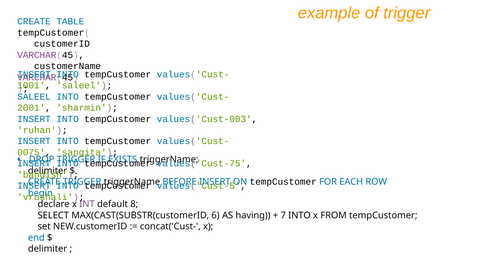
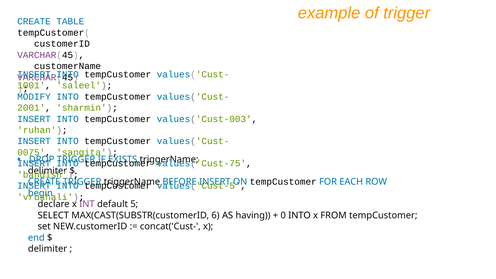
SALEEL: SALEEL -> MODIFY (34, 97)
8: 8 -> 5 (134, 204)
7: 7 -> 0 (283, 215)
